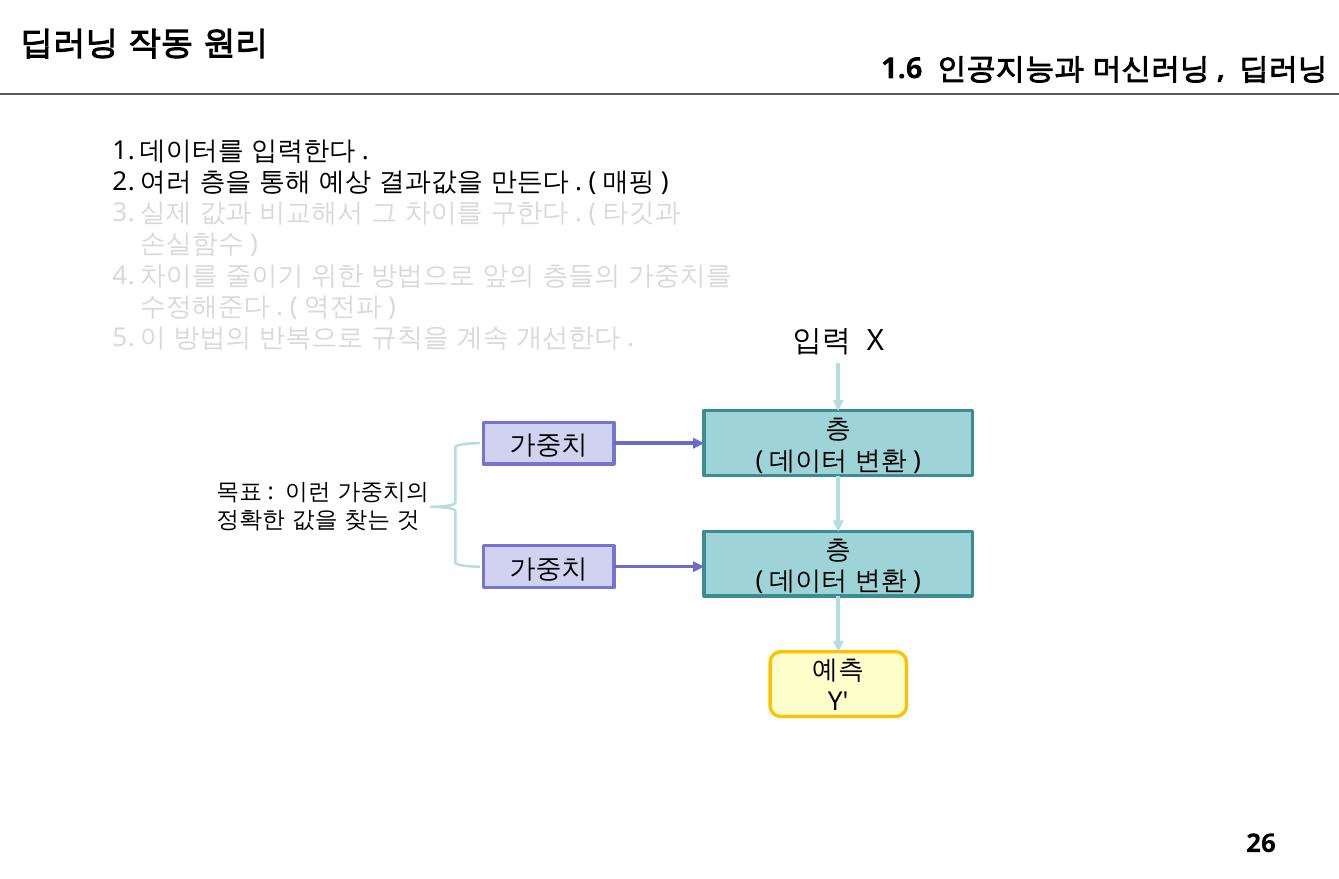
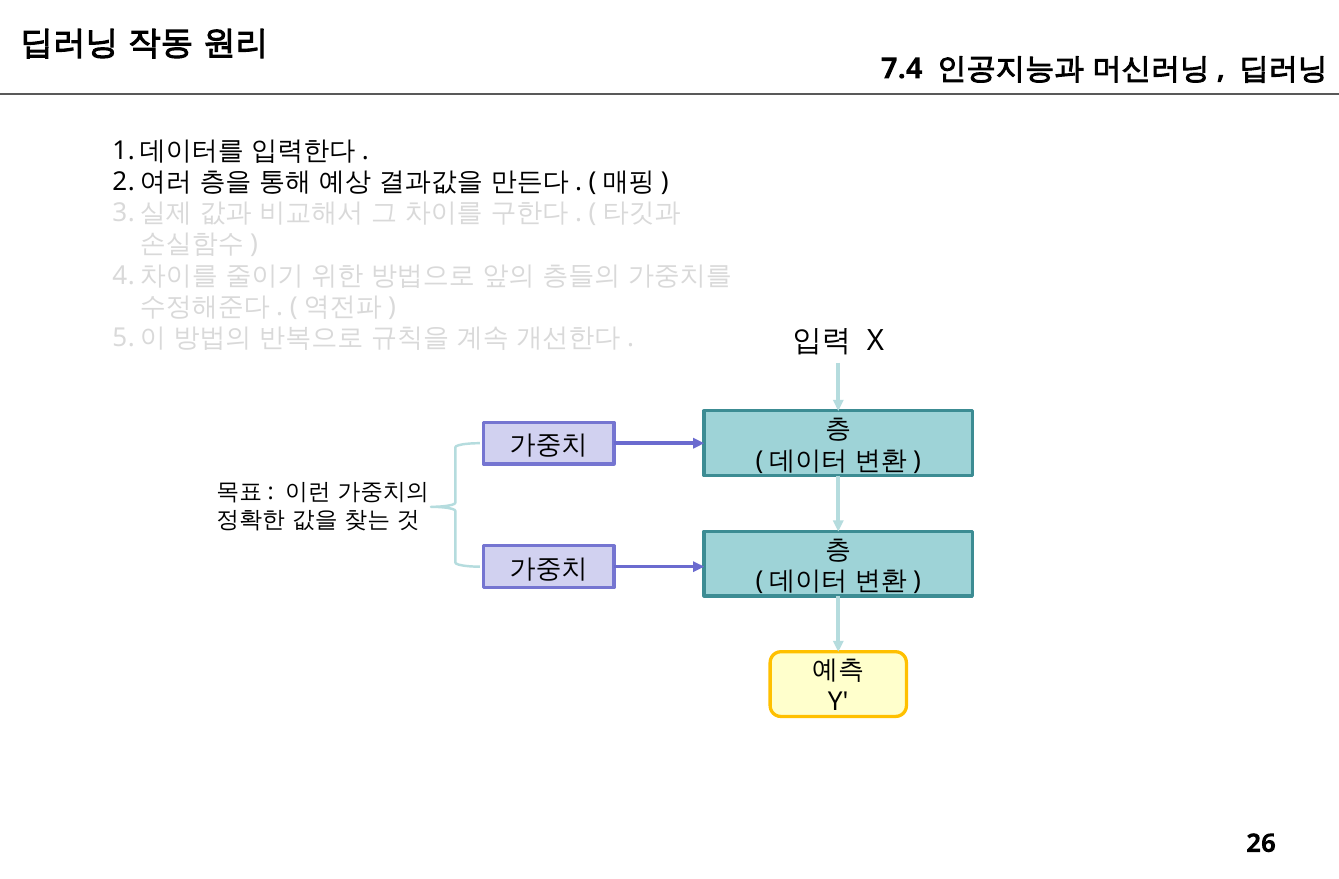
1.6: 1.6 -> 7.4 (902, 69)
